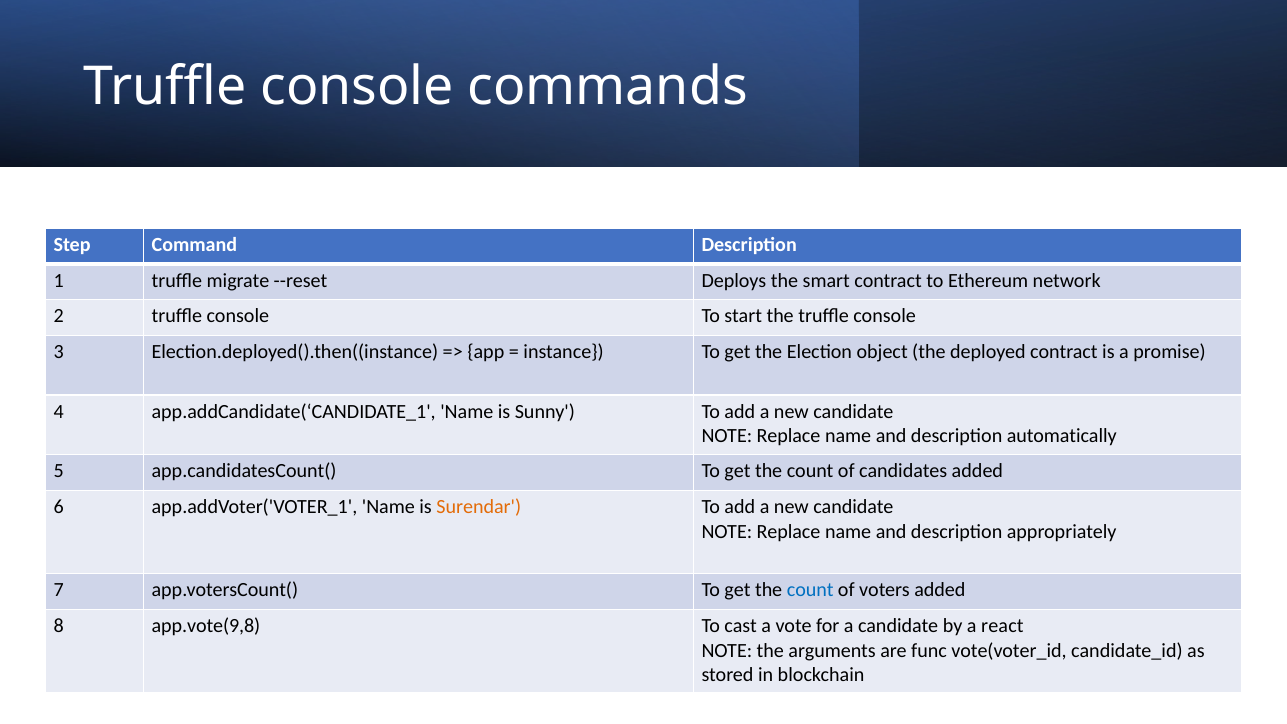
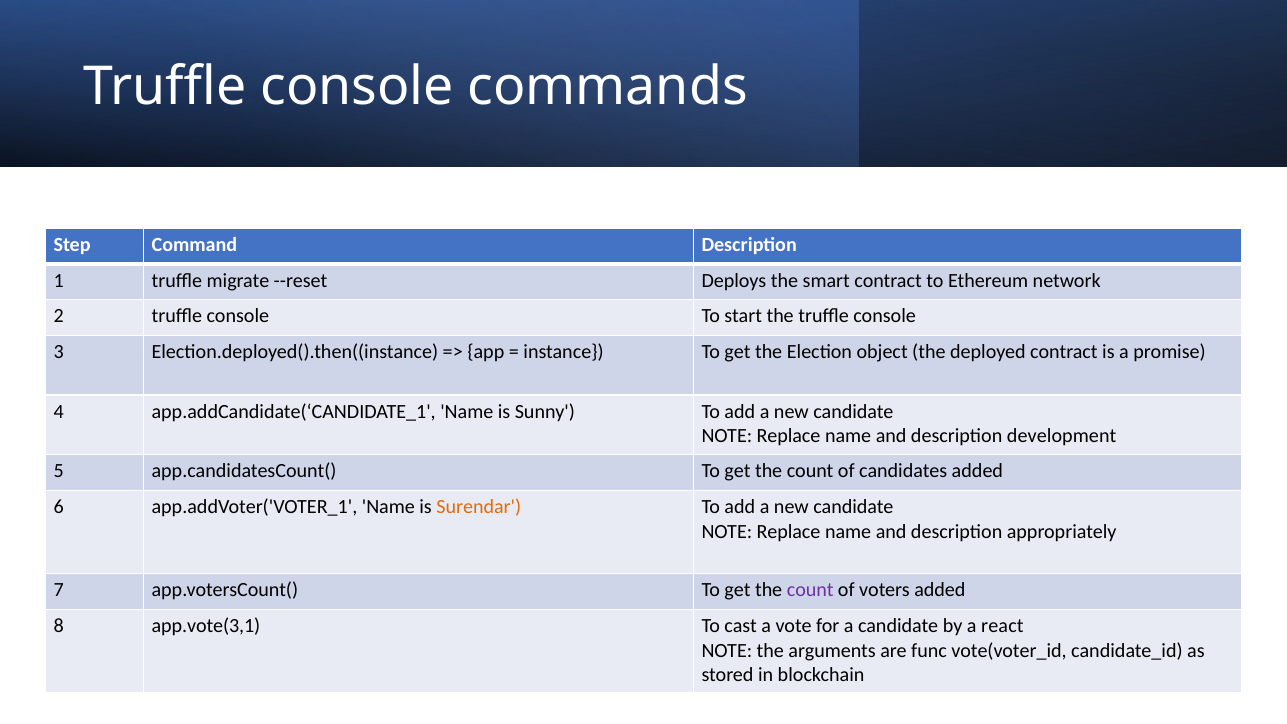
automatically: automatically -> development (1062, 436)
count colour: blue -> purple (810, 590)
app.vote(9,8: app.vote(9,8 -> app.vote(3,1 (206, 626)
